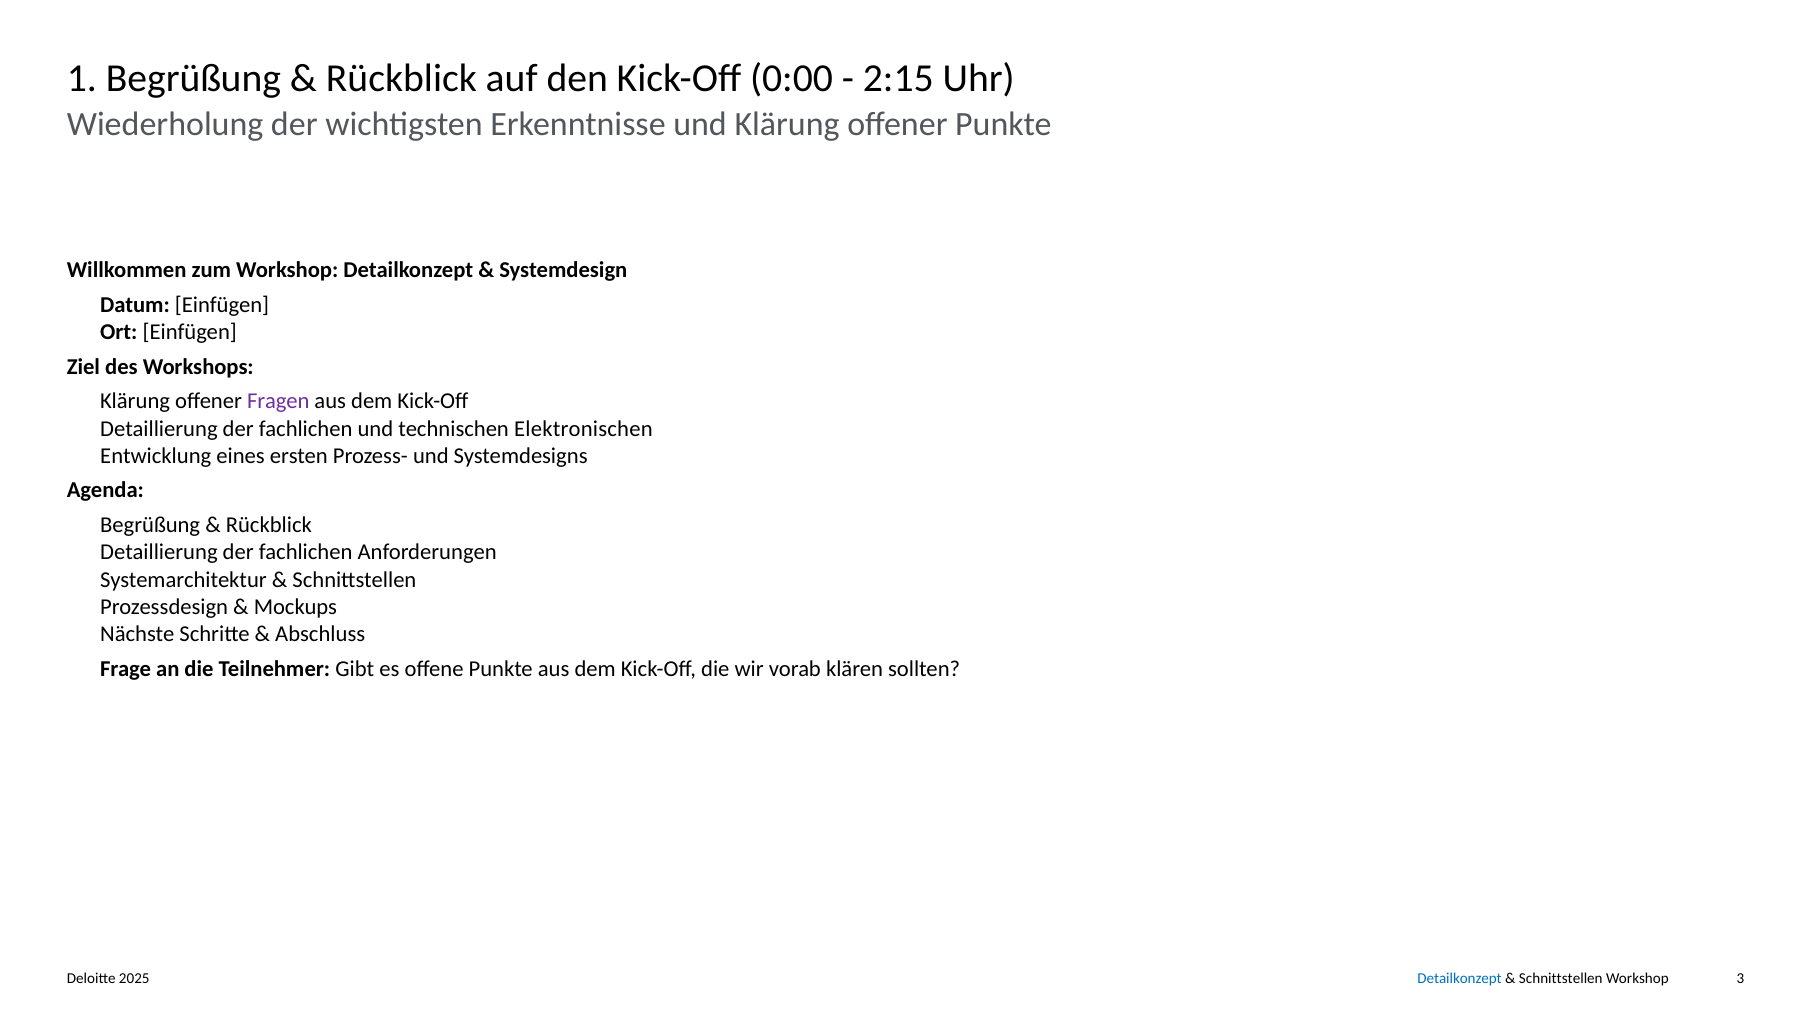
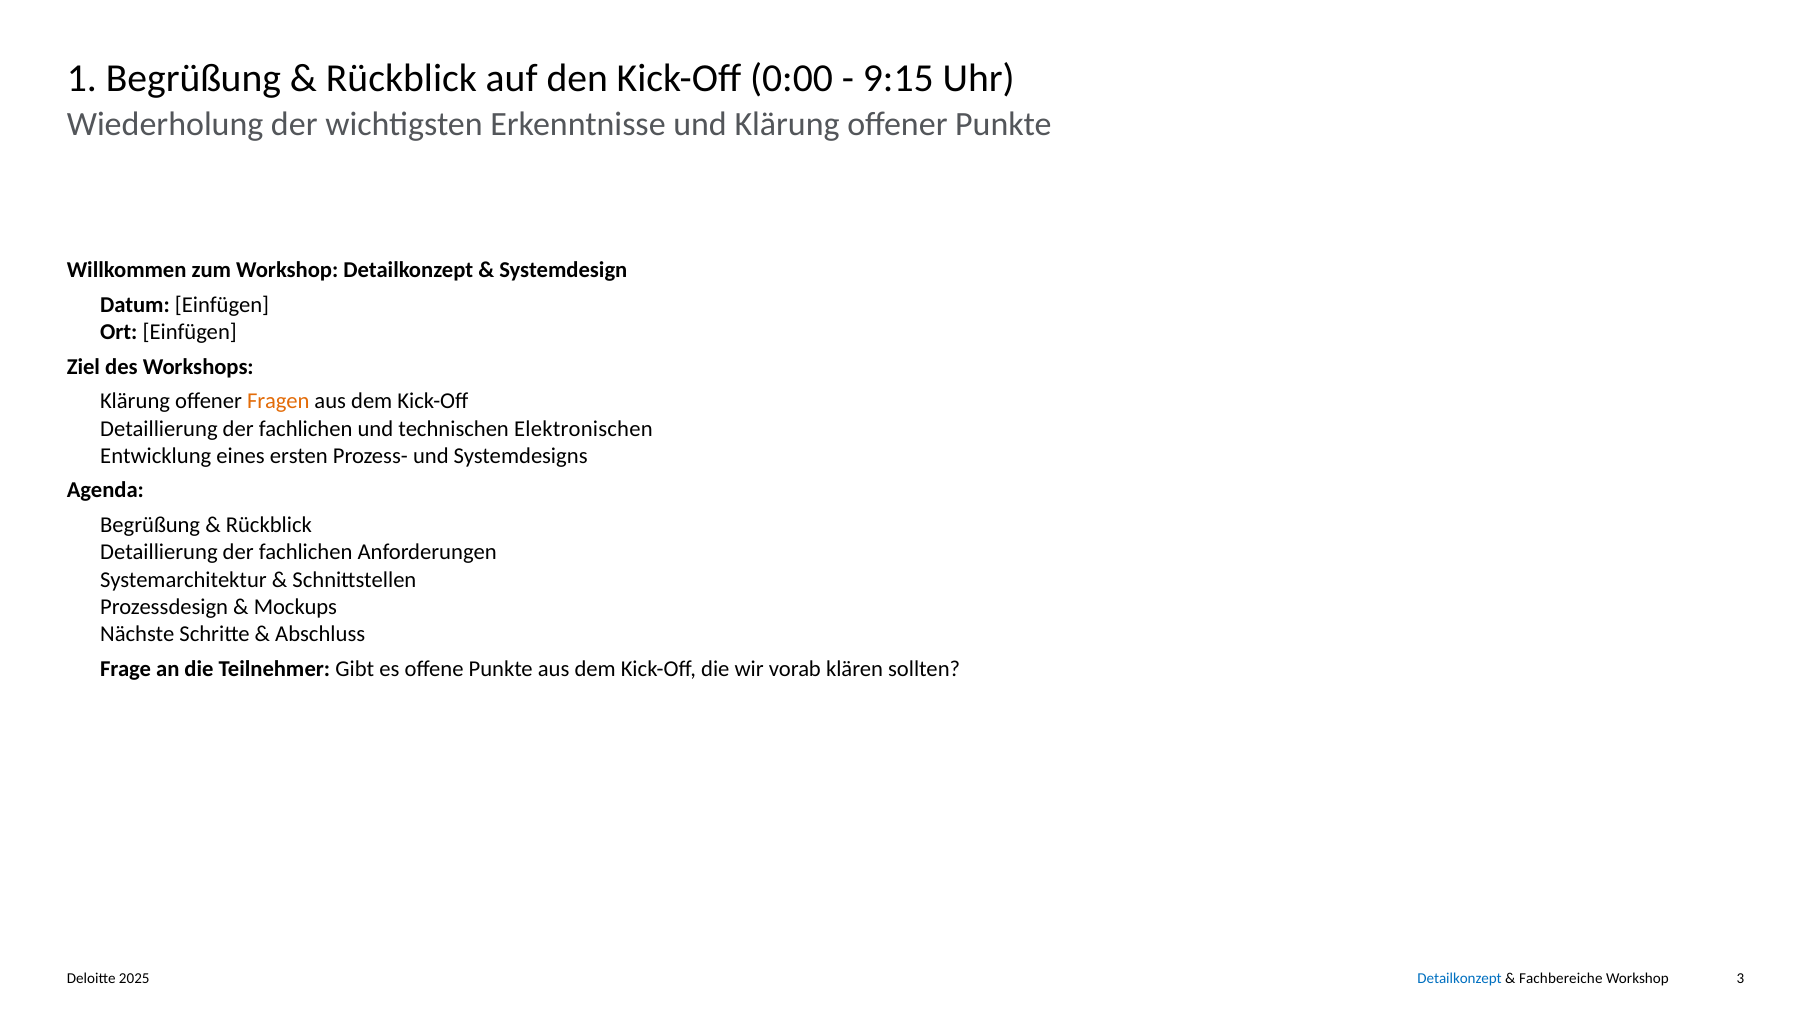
2:15: 2:15 -> 9:15 (898, 78)
Fragen colour: purple -> orange (278, 401)
Schnittstellen: Schnittstellen -> Fachbereiche (1561, 979)
